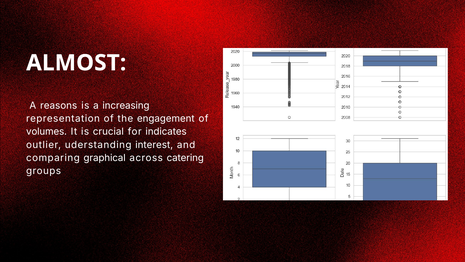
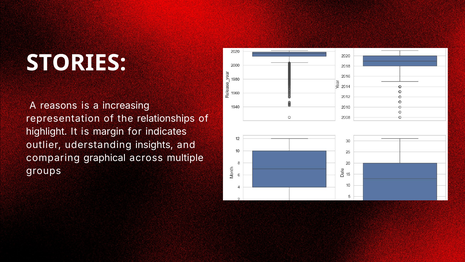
ALMOST: ALMOST -> STORIES (76, 63)
engagement: engagement -> relationships (166, 118)
volumes: volumes -> highlight (47, 132)
crucial: crucial -> margin (108, 132)
interest: interest -> insights (154, 145)
catering: catering -> multiple (185, 158)
